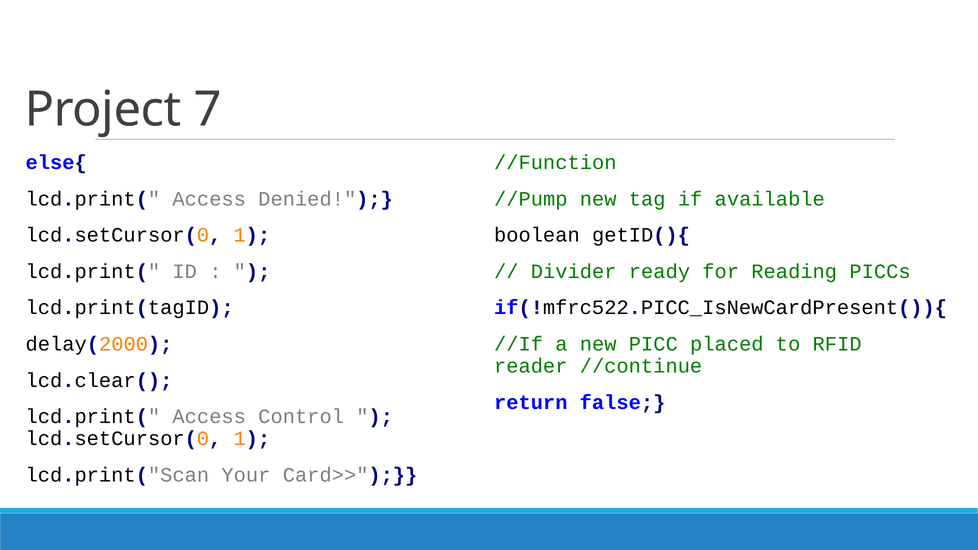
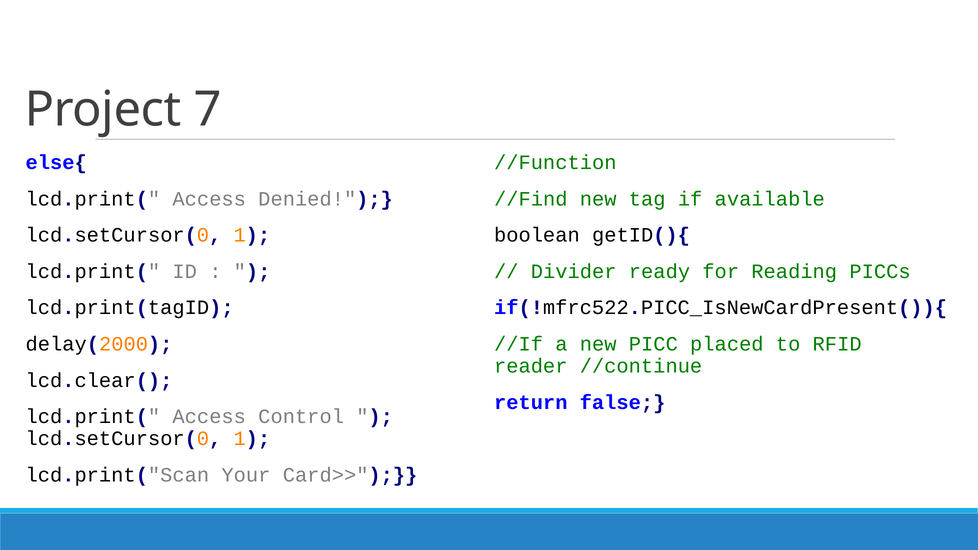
//Pump: //Pump -> //Find (531, 199)
